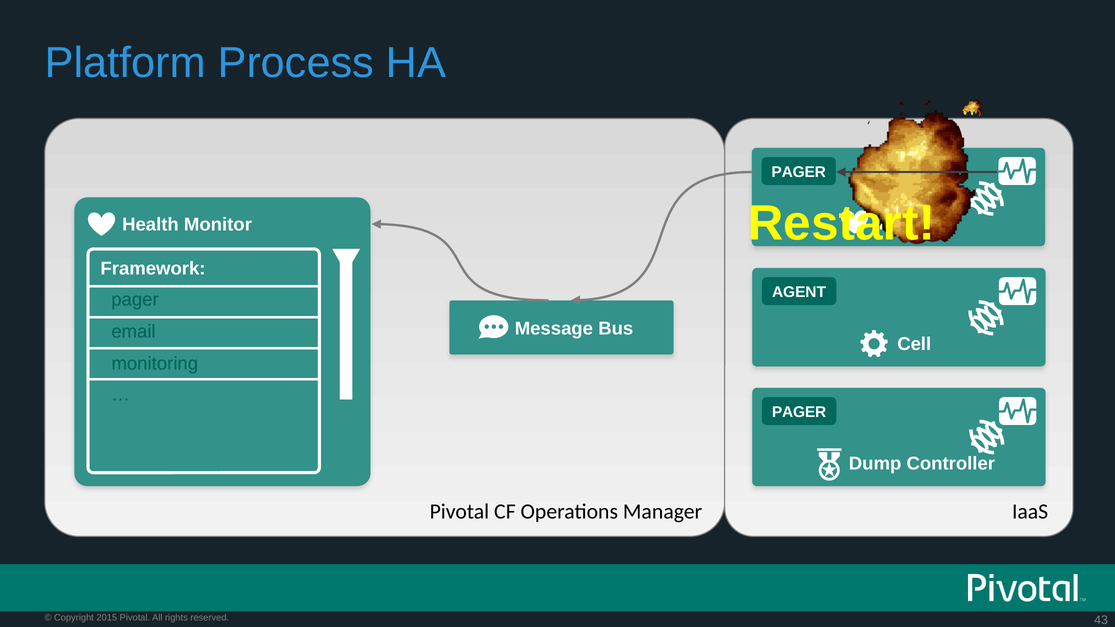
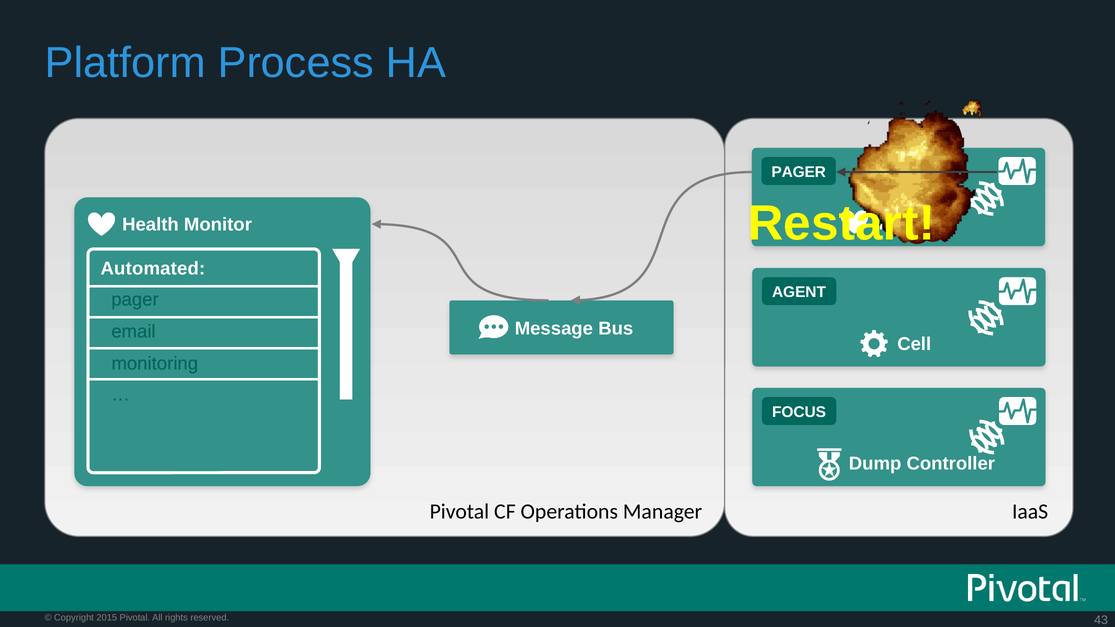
Framework: Framework -> Automated (153, 269)
PAGER: PAGER -> FOCUS (799, 412)
